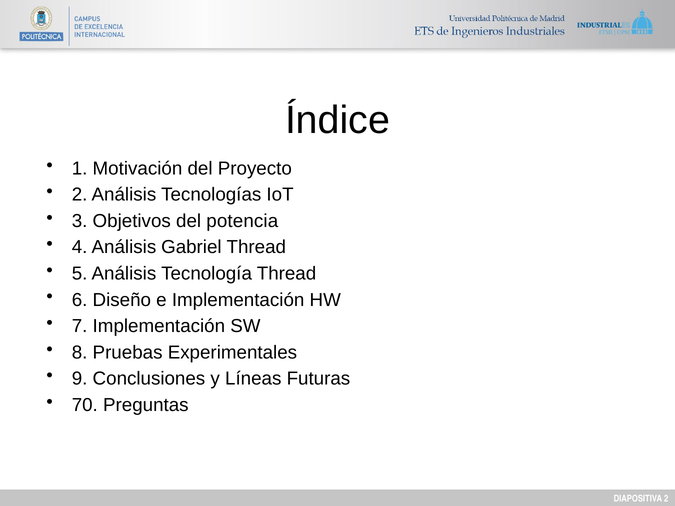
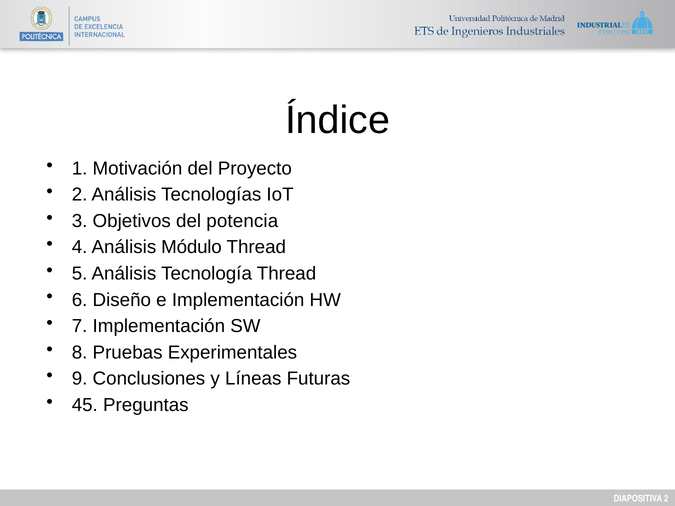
Gabriel: Gabriel -> Módulo (191, 247)
70: 70 -> 45 (85, 405)
